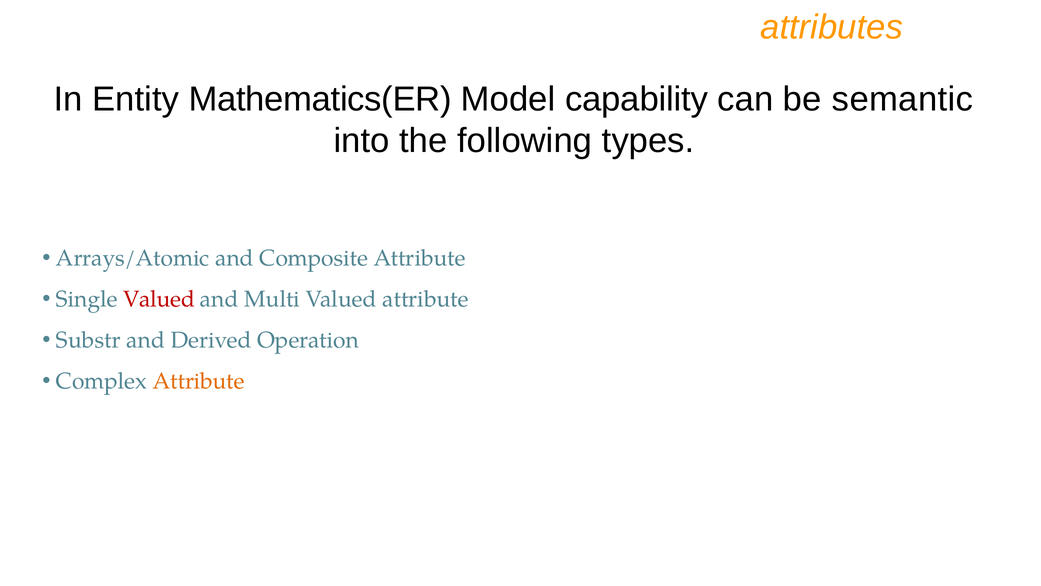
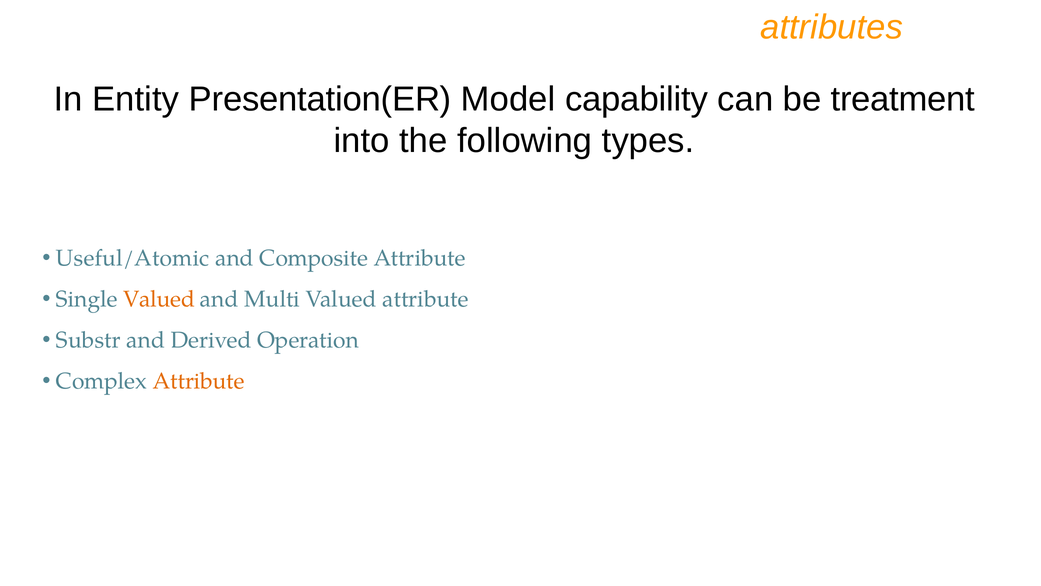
Mathematics(ER: Mathematics(ER -> Presentation(ER (320, 99)
semantic: semantic -> treatment (903, 99)
Arrays/Atomic: Arrays/Atomic -> Useful/Atomic (133, 258)
Valued colour: red -> orange (159, 299)
